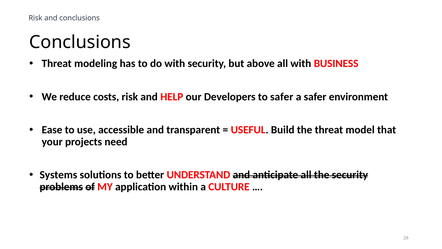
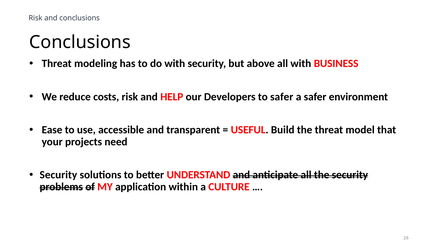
Systems: Systems -> Security (58, 175)
